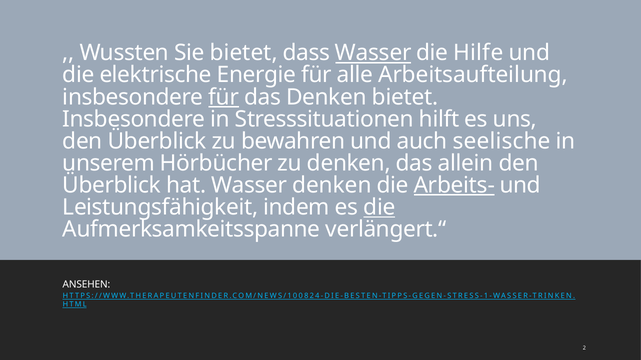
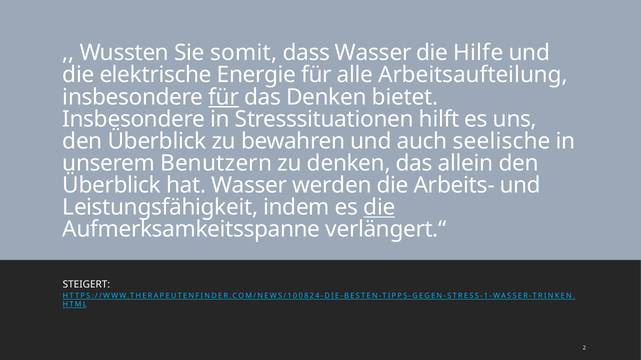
Sie bietet: bietet -> somit (244, 53)
Wasser underline: present -> none (373, 53)
Hörbücher: Hörbücher -> Benutzern (216, 163)
Wasser denken: denken -> werden (332, 185)
Arbeits- underline: present -> none (454, 185)
ANSEHEN: ANSEHEN -> STEIGERT (86, 285)
